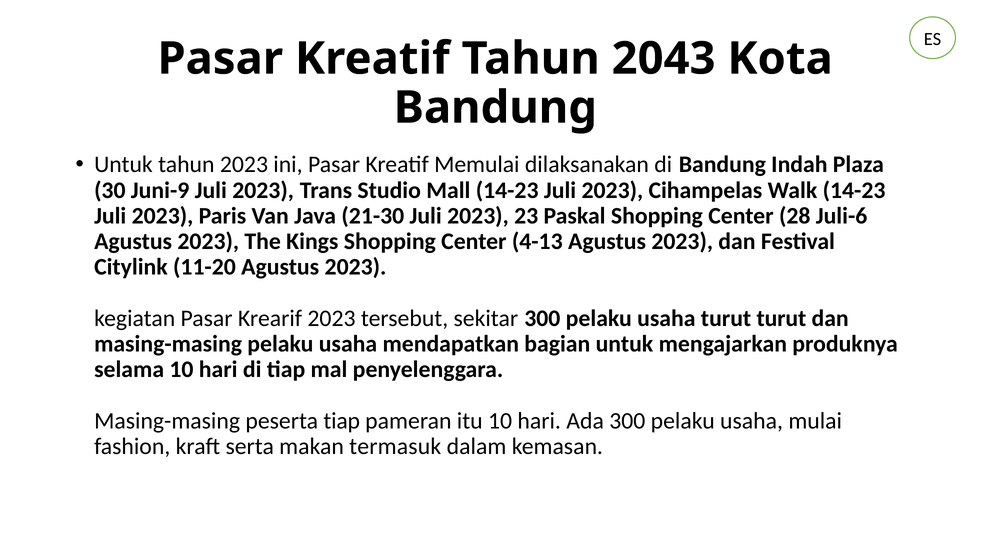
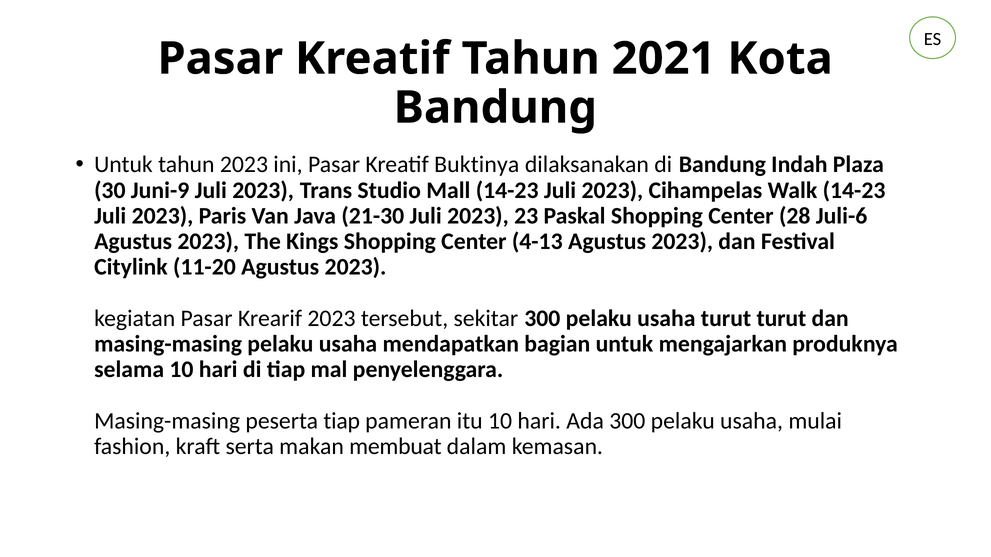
2043: 2043 -> 2021 (664, 59)
Memulai: Memulai -> Buktinya (477, 165)
termasuk: termasuk -> membuat (395, 447)
